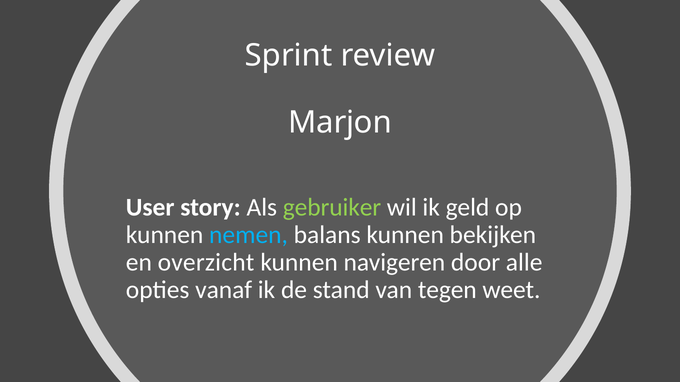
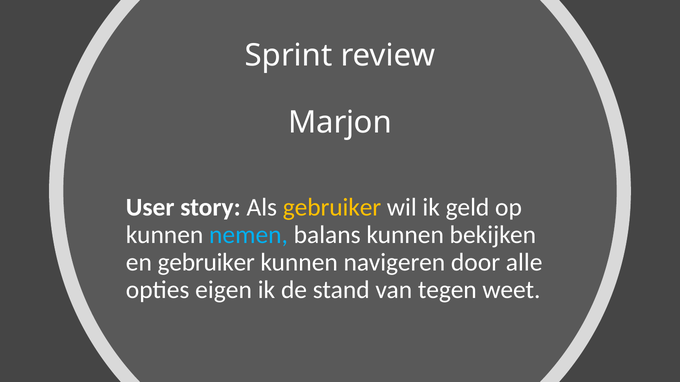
gebruiker colour: light green -> yellow (332, 207)
en overzicht: overzicht -> gebruiker (206, 263)
vanaf: vanaf -> eigen (224, 290)
